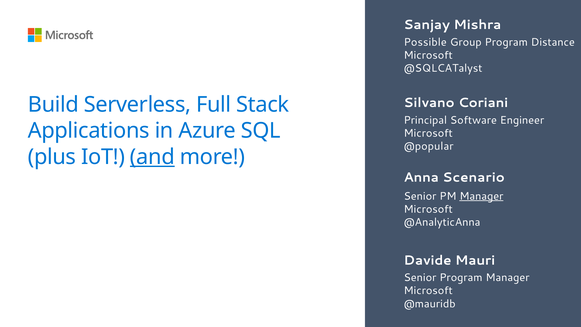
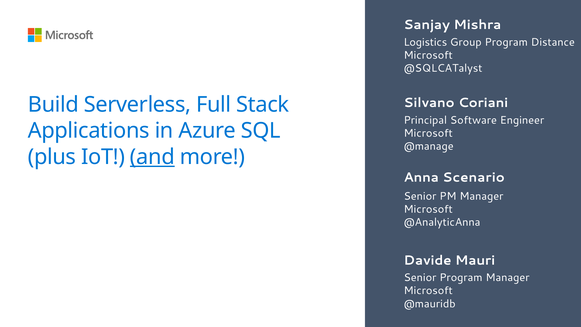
Possible: Possible -> Logistics (425, 42)
@popular: @popular -> @manage (429, 146)
Manager underline: present -> none (481, 196)
